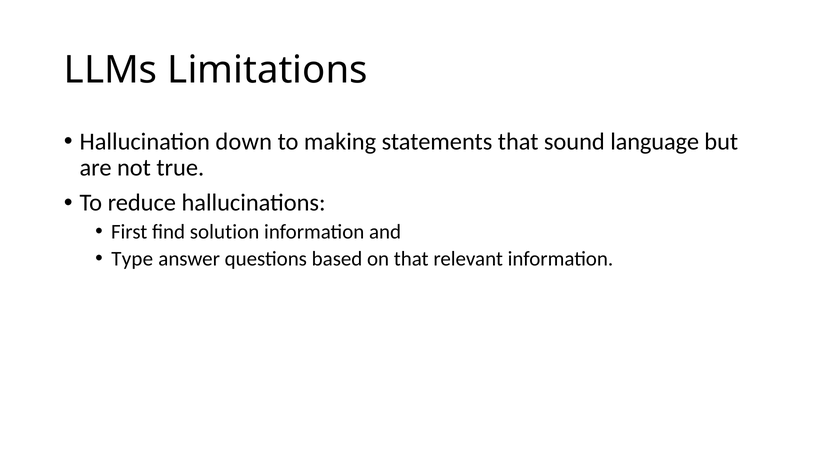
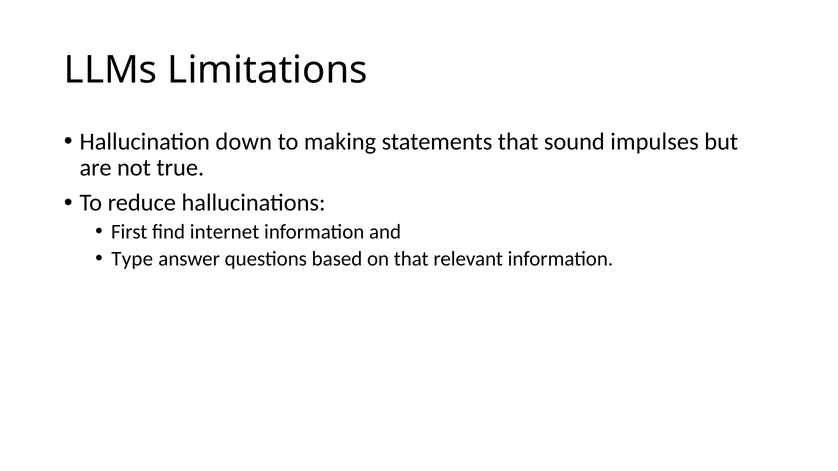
language: language -> impulses (655, 142)
solution: solution -> internet (225, 232)
